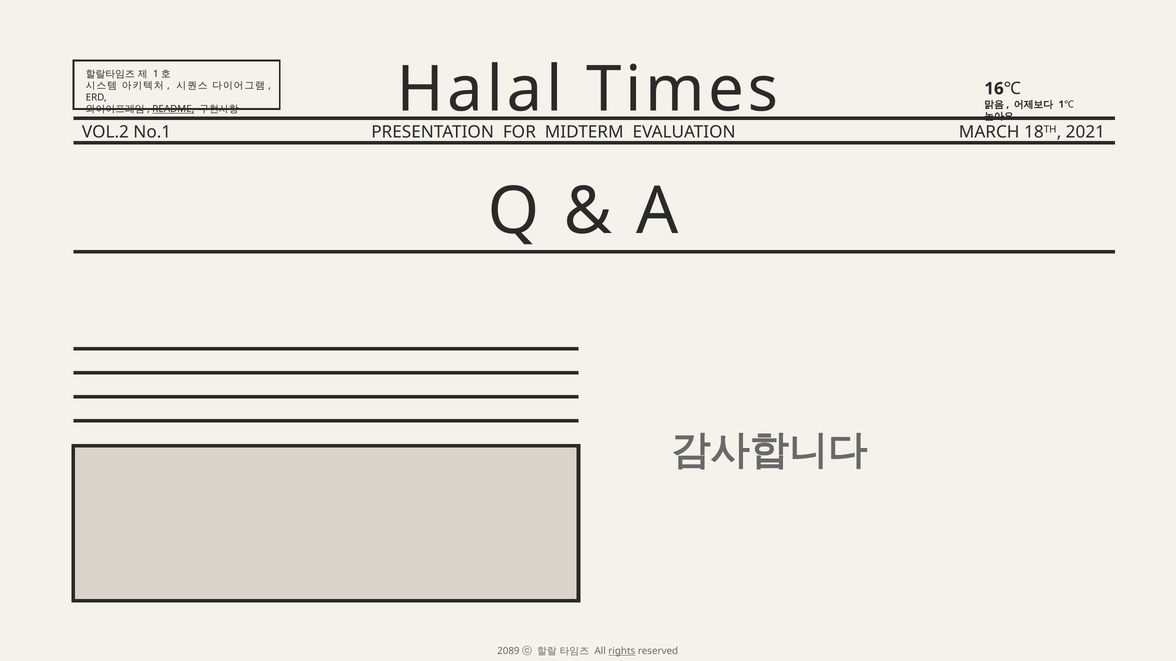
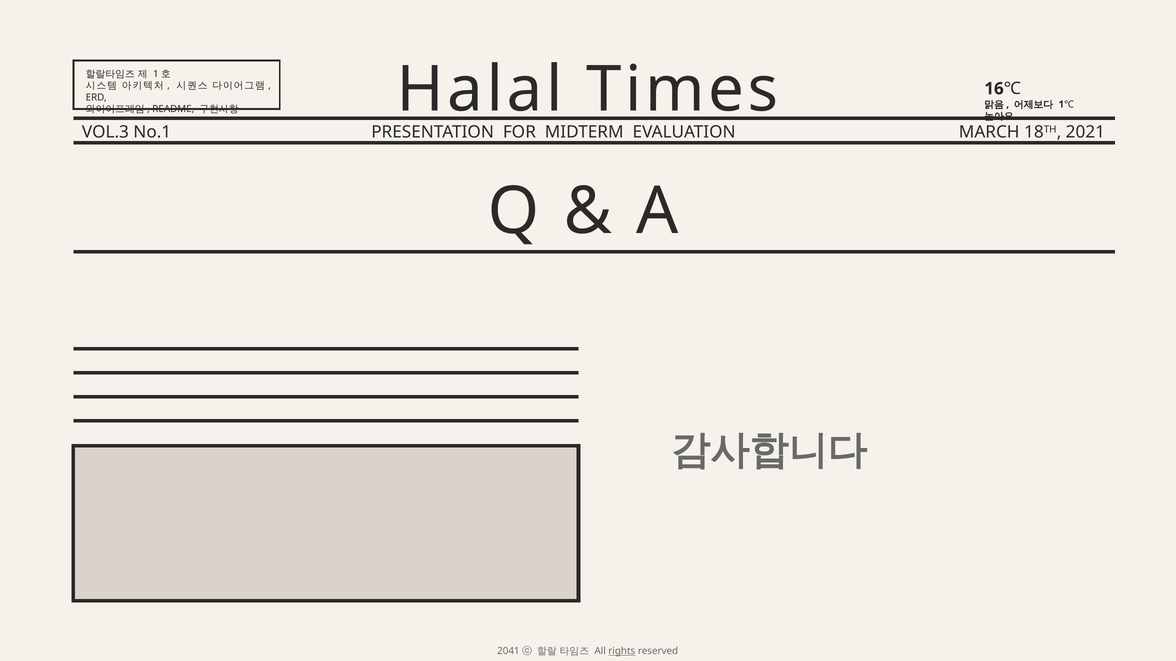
README underline: present -> none (173, 109)
VOL.2: VOL.2 -> VOL.3 (105, 132)
2089: 2089 -> 2041 (508, 652)
